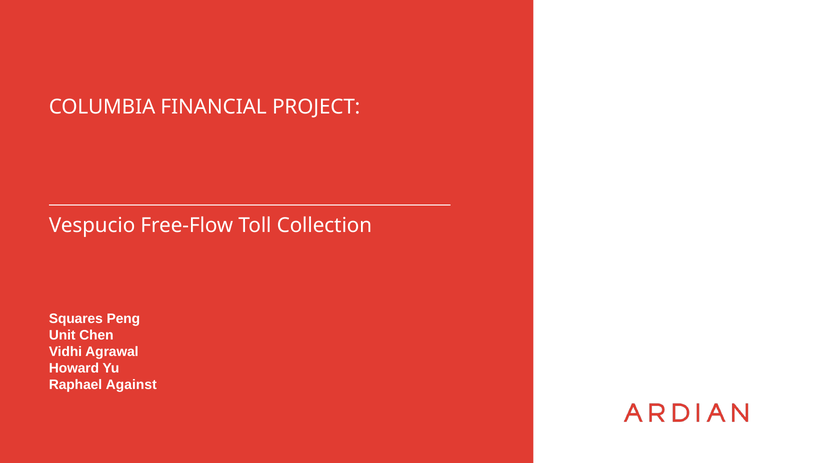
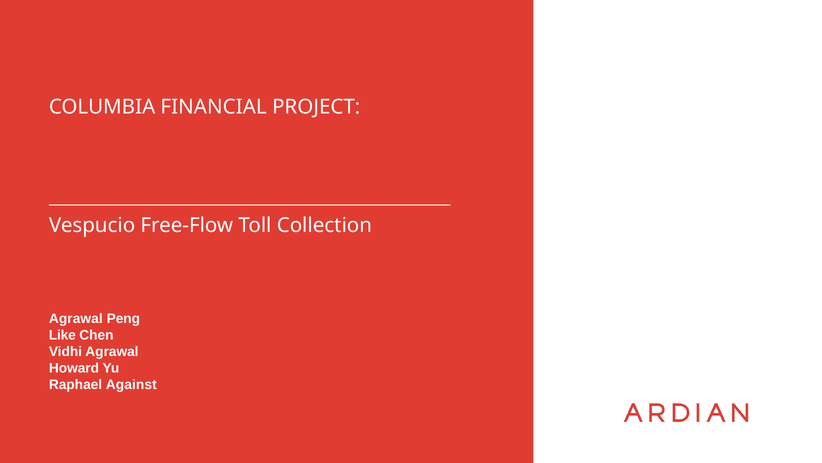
Squares: Squares -> Agrawal (76, 318)
Unit: Unit -> Like (62, 335)
